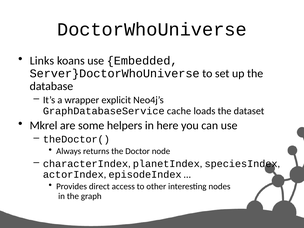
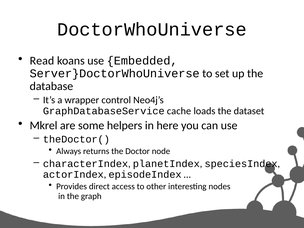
Links: Links -> Read (42, 61)
explicit: explicit -> control (116, 100)
